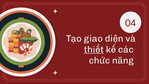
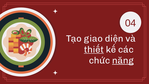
năng underline: none -> present (123, 60)
